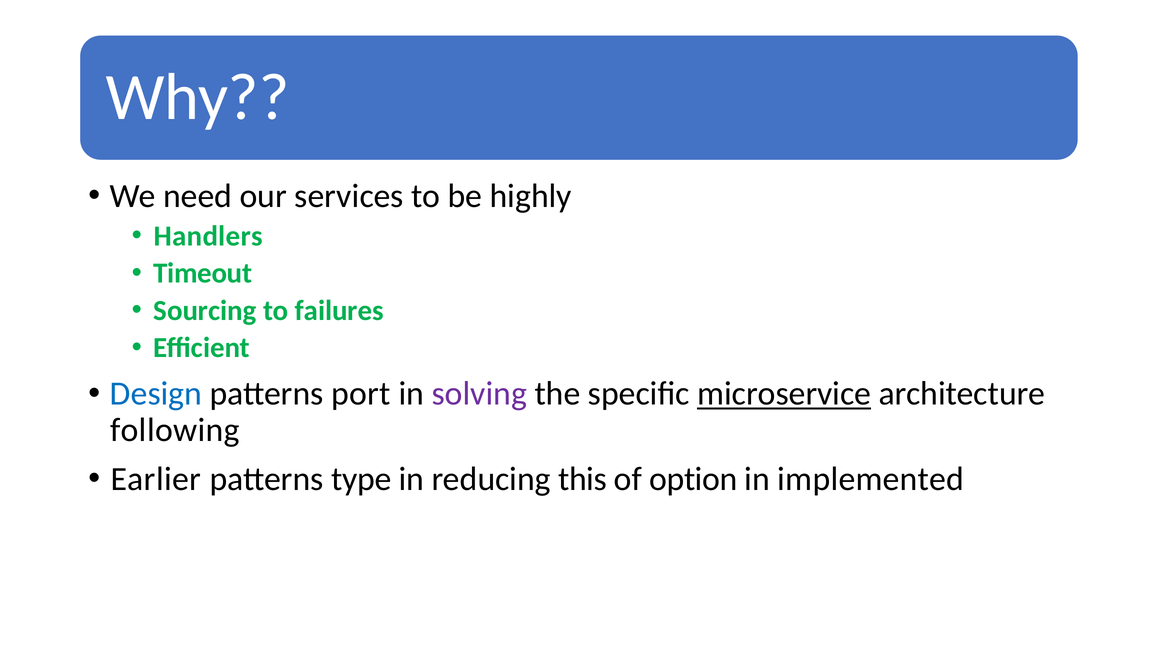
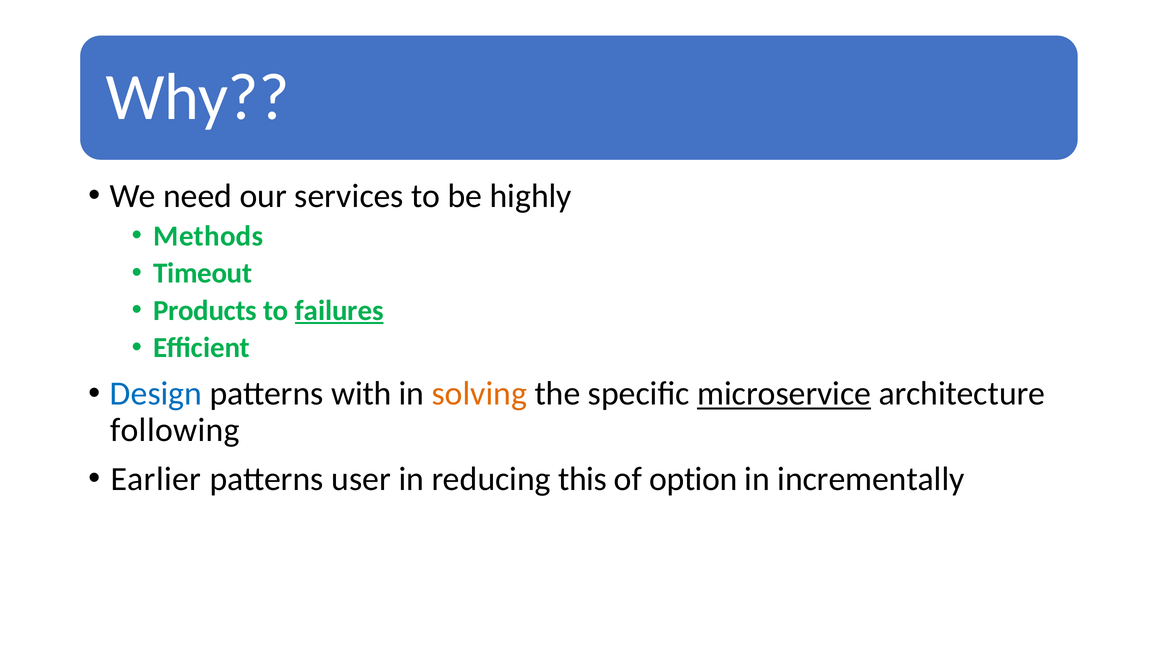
Handlers: Handlers -> Methods (208, 236)
Sourcing: Sourcing -> Products (205, 310)
failures underline: none -> present (339, 310)
port: port -> with (361, 393)
solving colour: purple -> orange (479, 393)
type: type -> user (361, 478)
implemented: implemented -> incrementally (871, 478)
